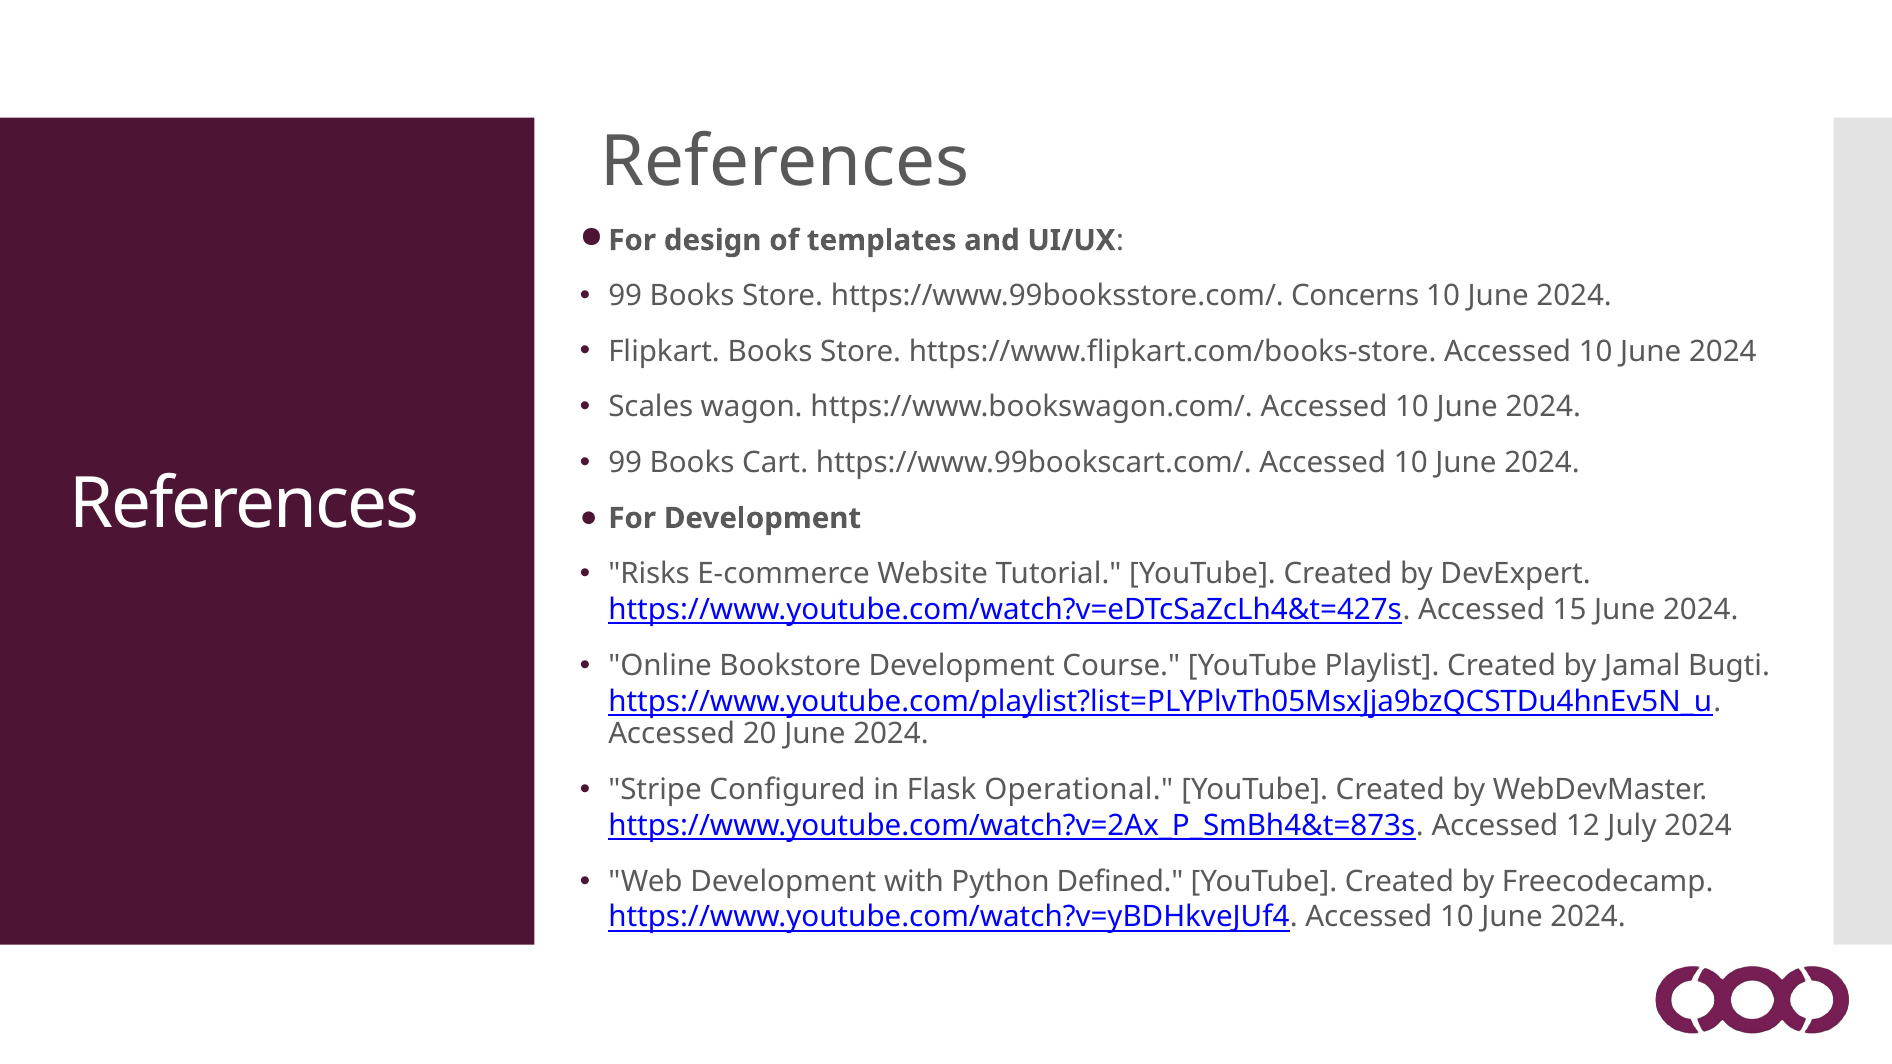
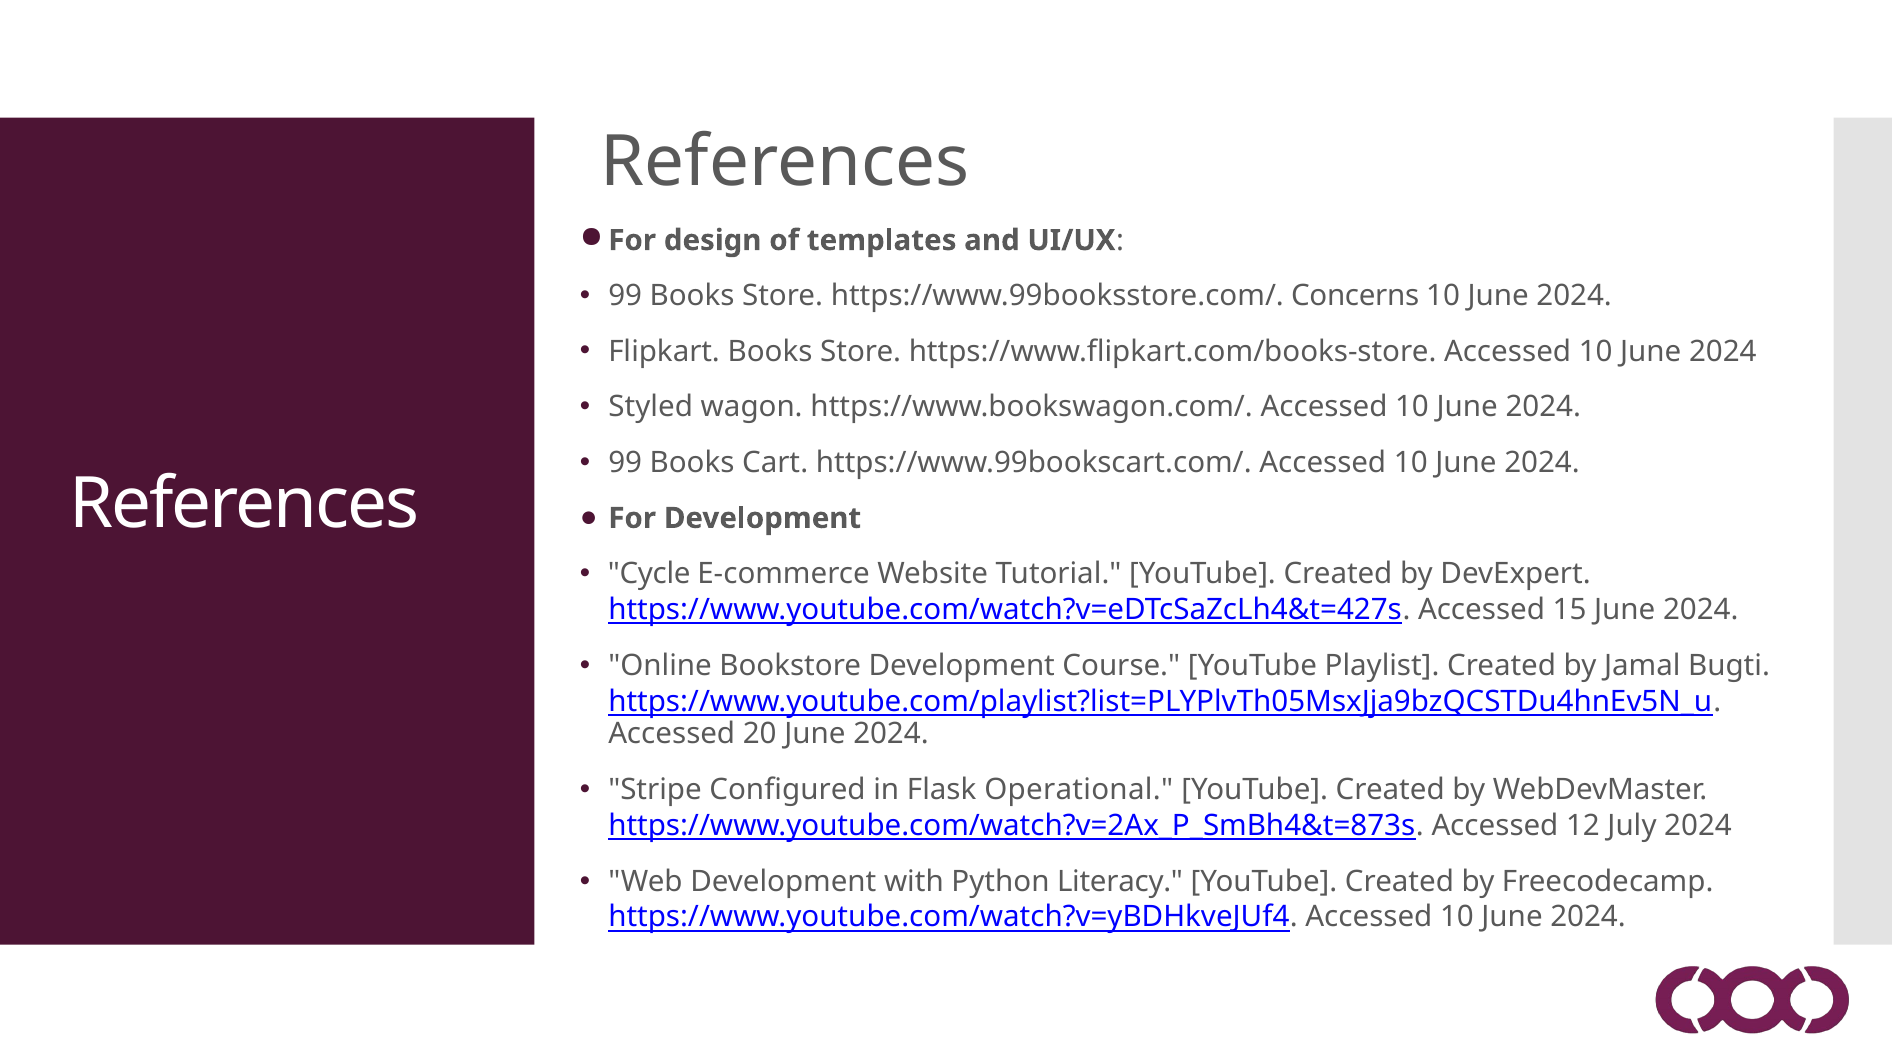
Scales: Scales -> Styled (651, 407)
Risks: Risks -> Cycle (649, 574)
Defined: Defined -> Literacy (1120, 882)
